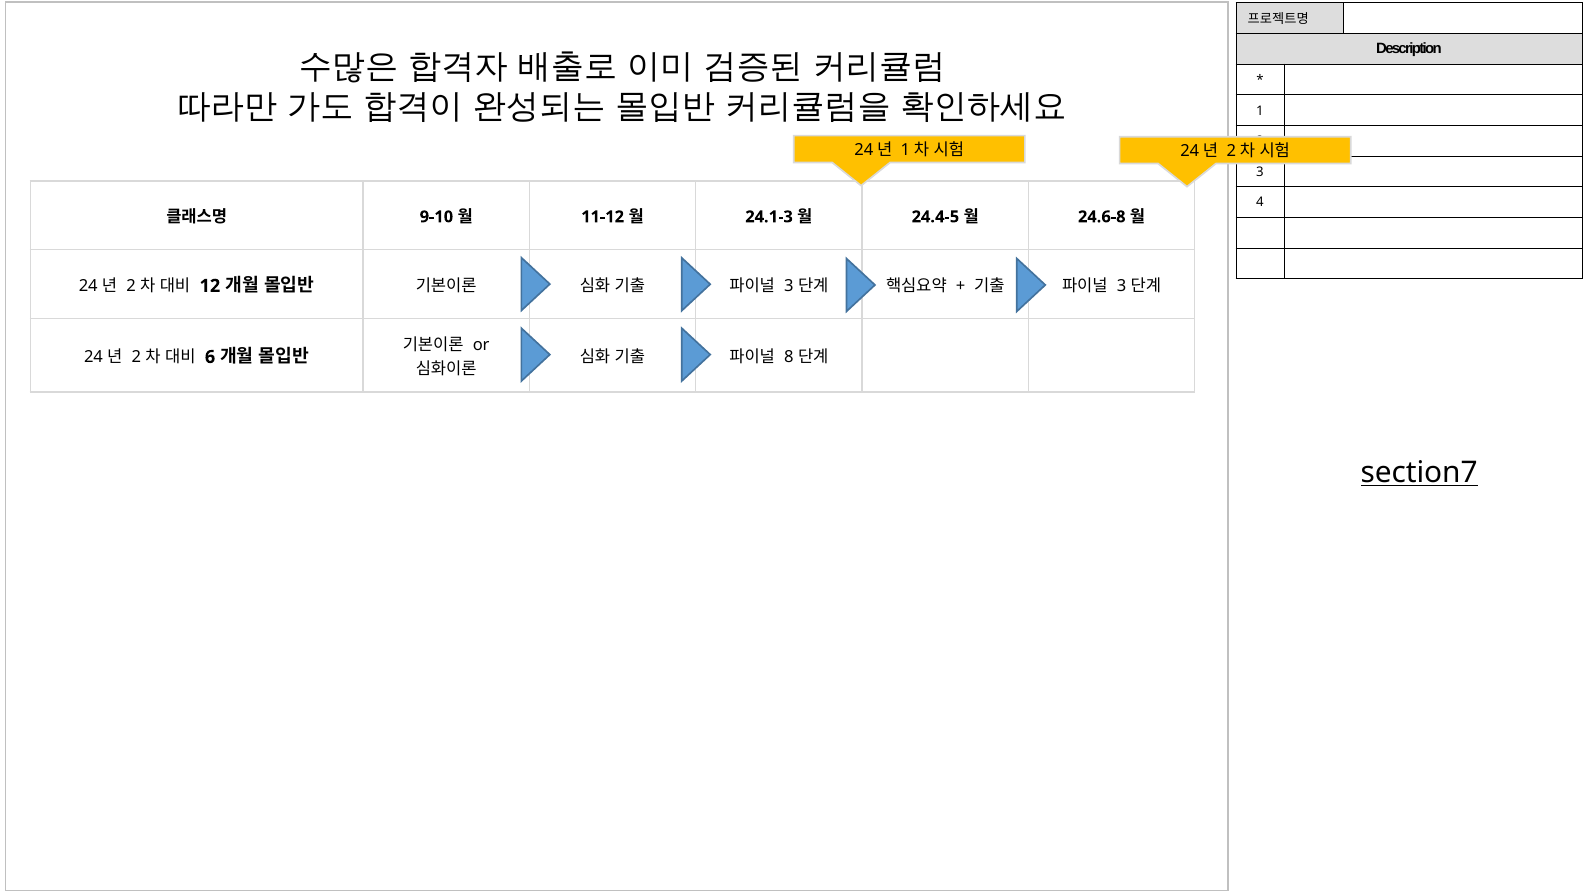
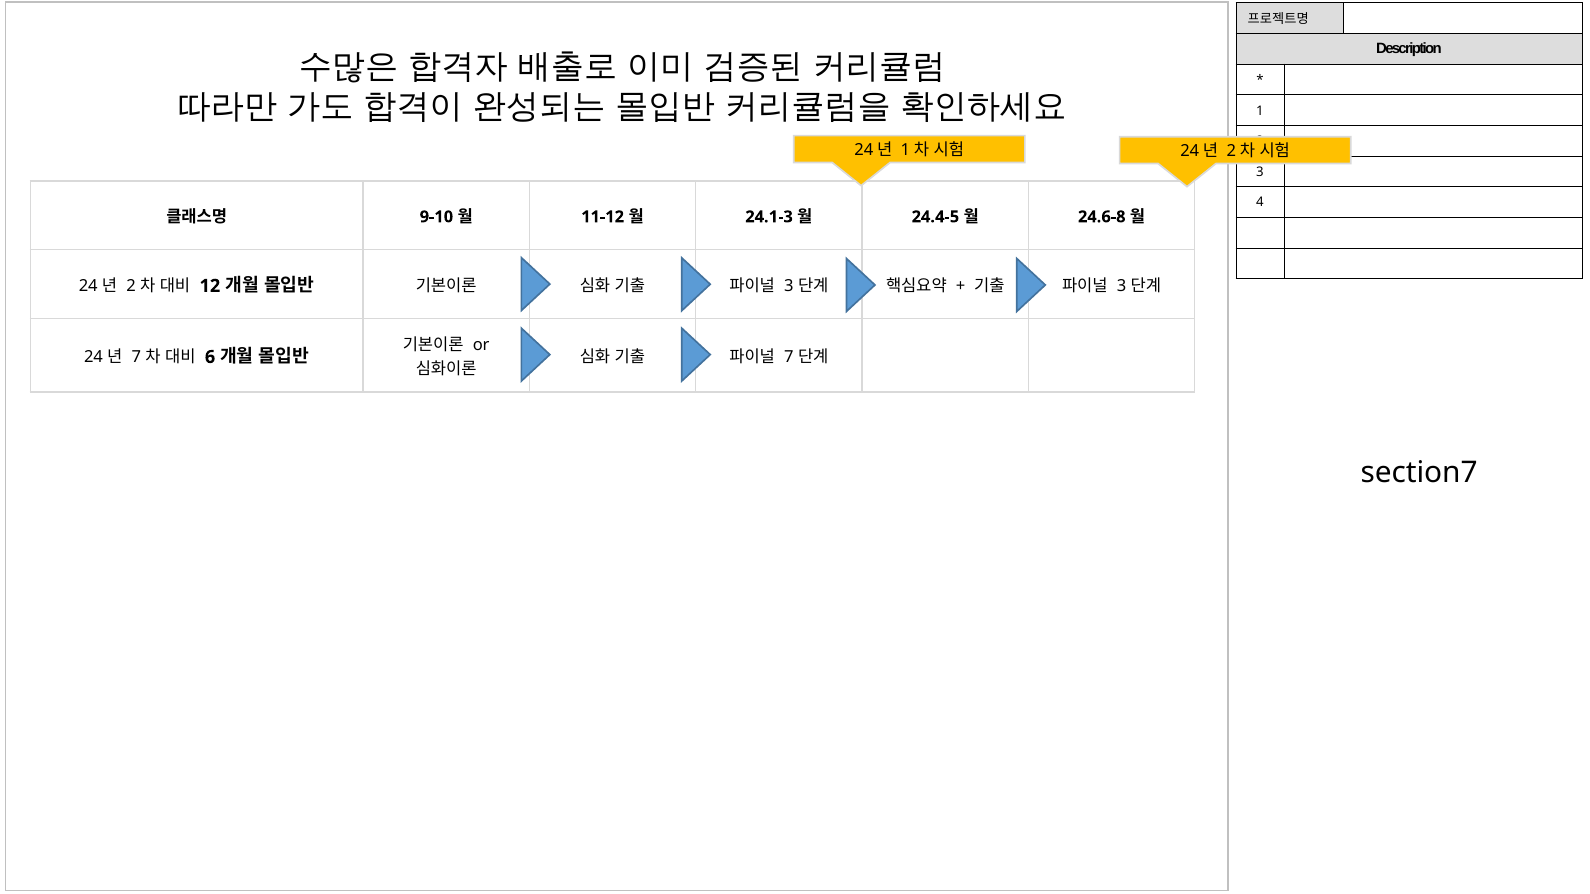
8: 8 -> 7 (789, 357)
2: 2 -> 7 (136, 358)
section7 underline: present -> none (1419, 473)
